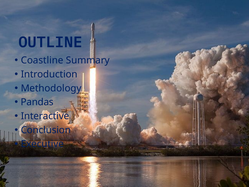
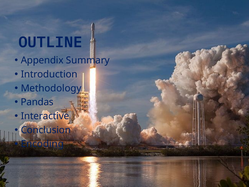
Coastline: Coastline -> Appendix (42, 60)
Executive: Executive -> Encoding (42, 144)
